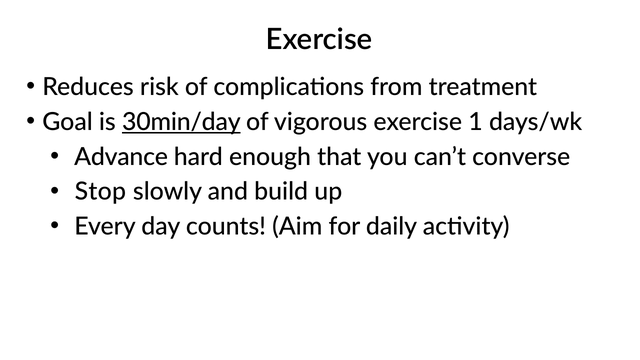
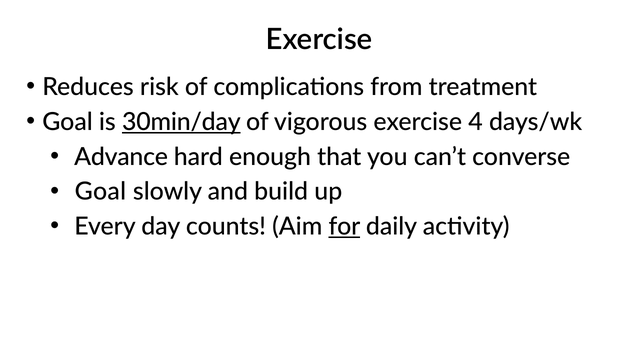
1: 1 -> 4 (476, 122)
Stop: Stop -> Goal (100, 192)
for underline: none -> present (344, 227)
